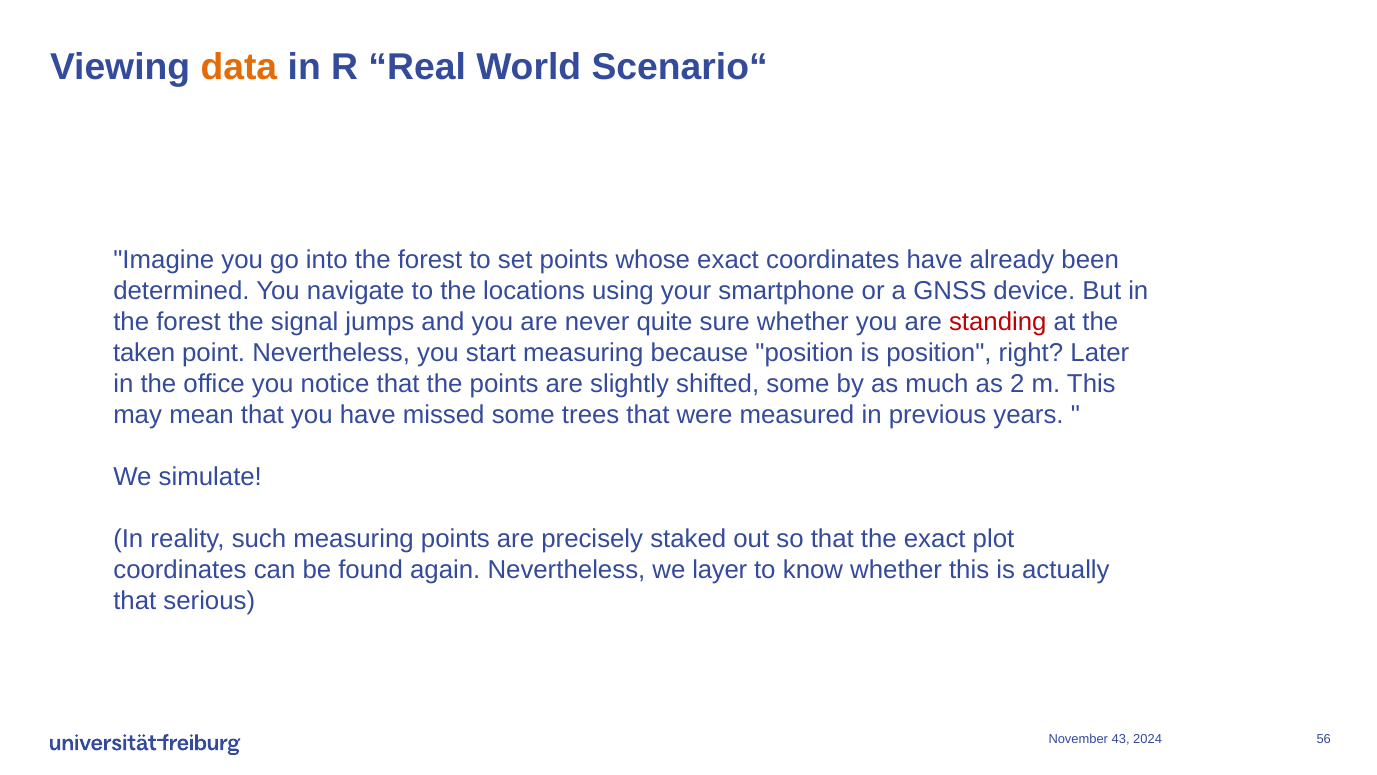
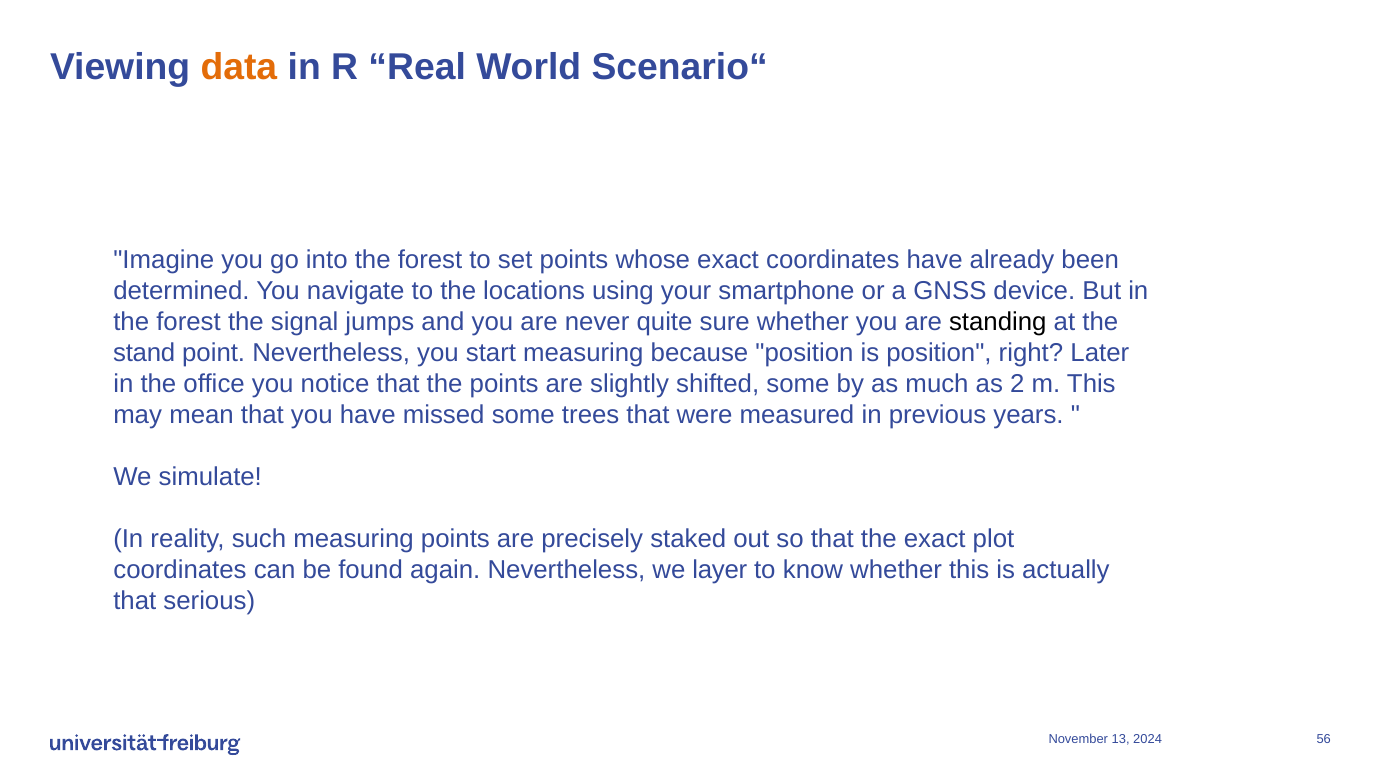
standing colour: red -> black (998, 321)
taken: taken -> stand (144, 352)
43: 43 -> 13 (1121, 738)
